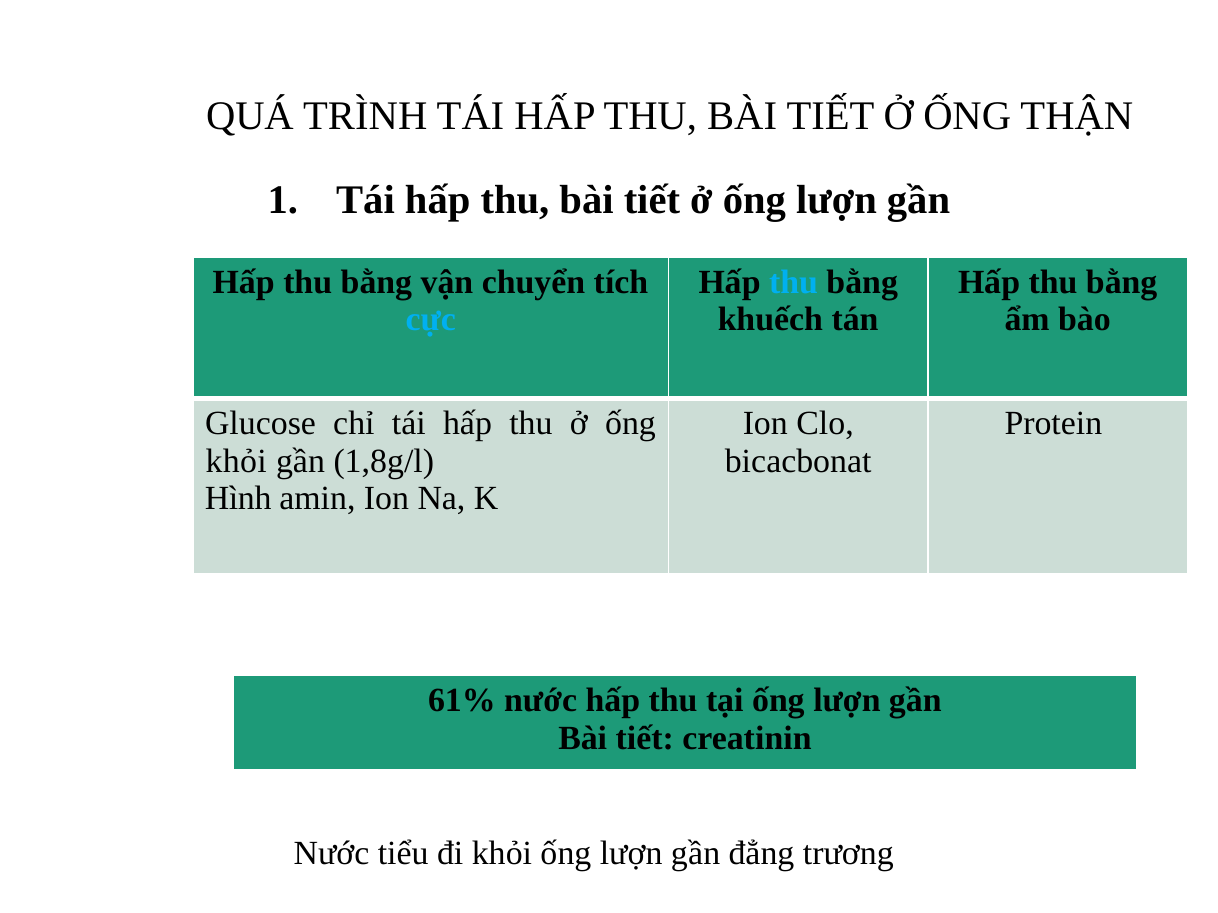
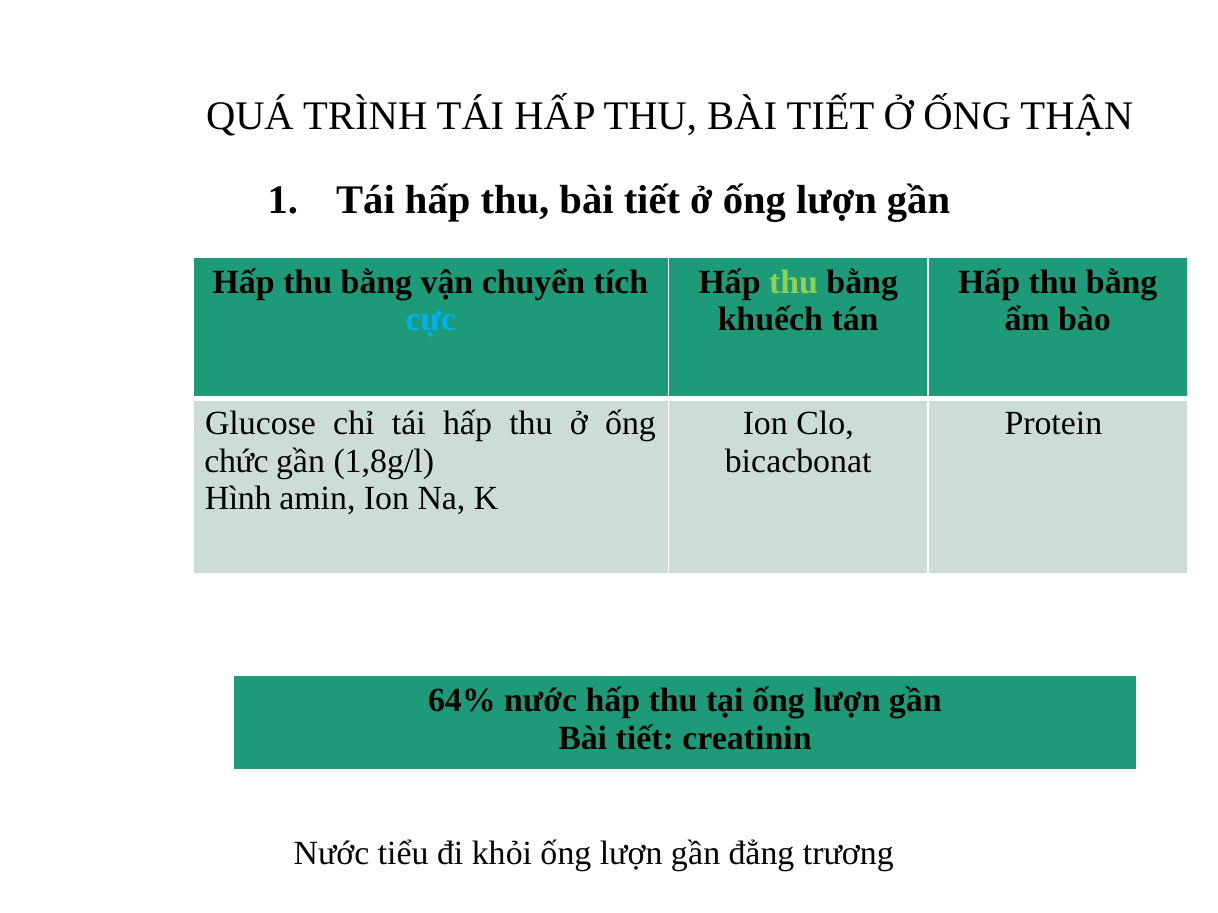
thu colour: light blue -> light green (794, 282)
khỏi: khỏi -> chức (237, 461)
61%: 61% -> 64% (462, 701)
